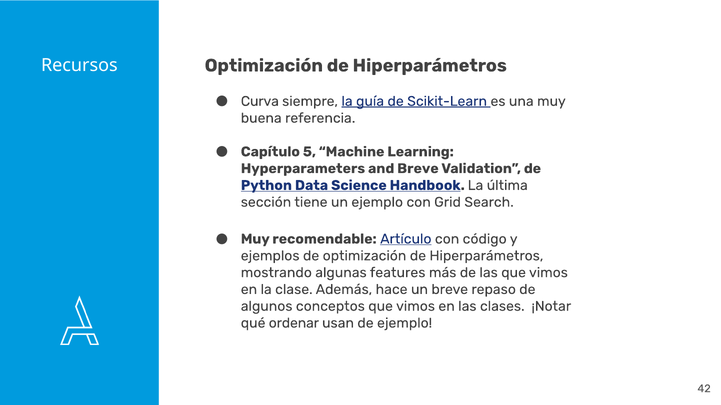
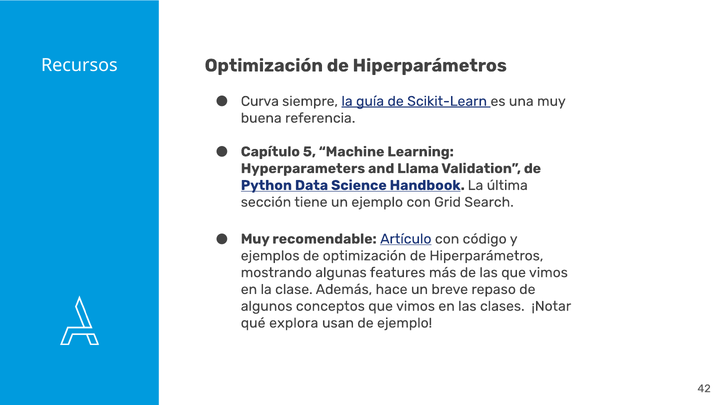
and Breve: Breve -> Llama (418, 169)
ordenar: ordenar -> explora (294, 323)
